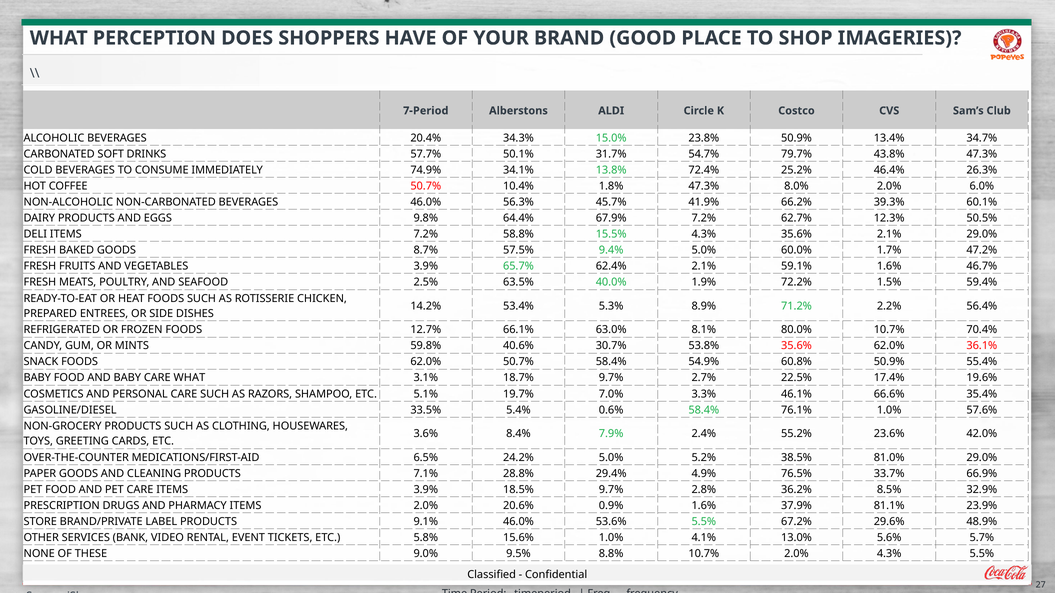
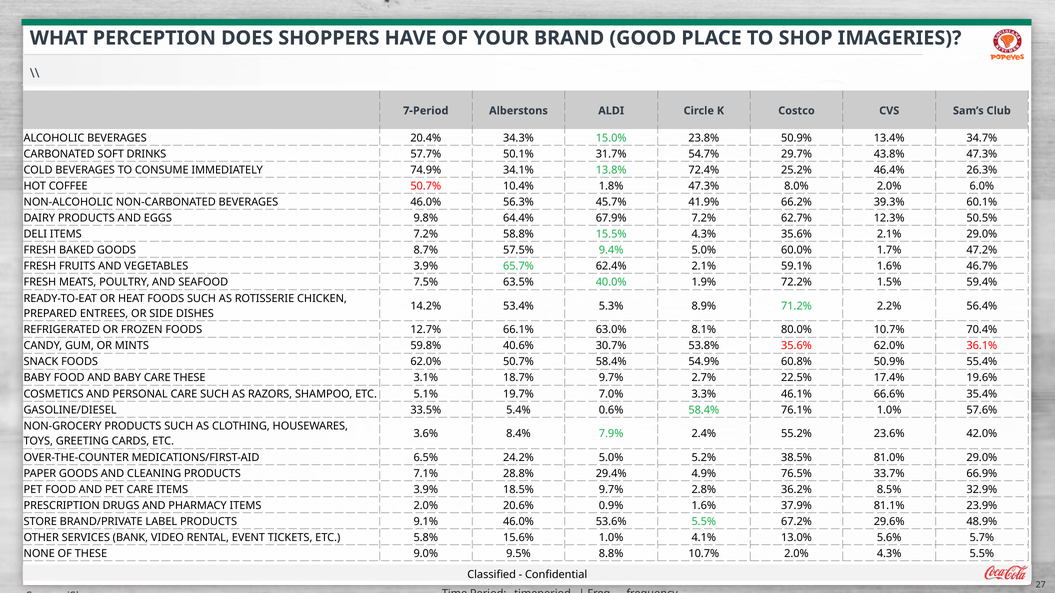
79.7%: 79.7% -> 29.7% (797, 154)
2.5%: 2.5% -> 7.5% (426, 282)
CARE WHAT: WHAT -> THESE (189, 378)
